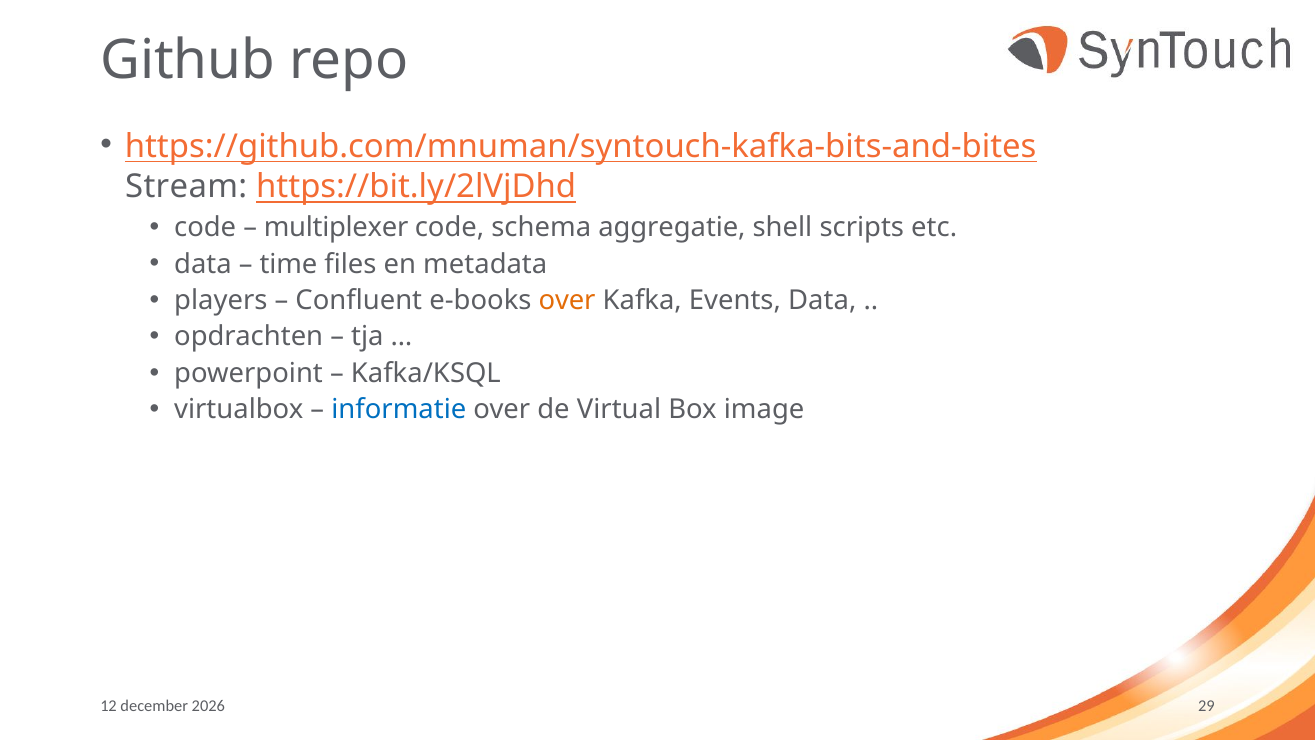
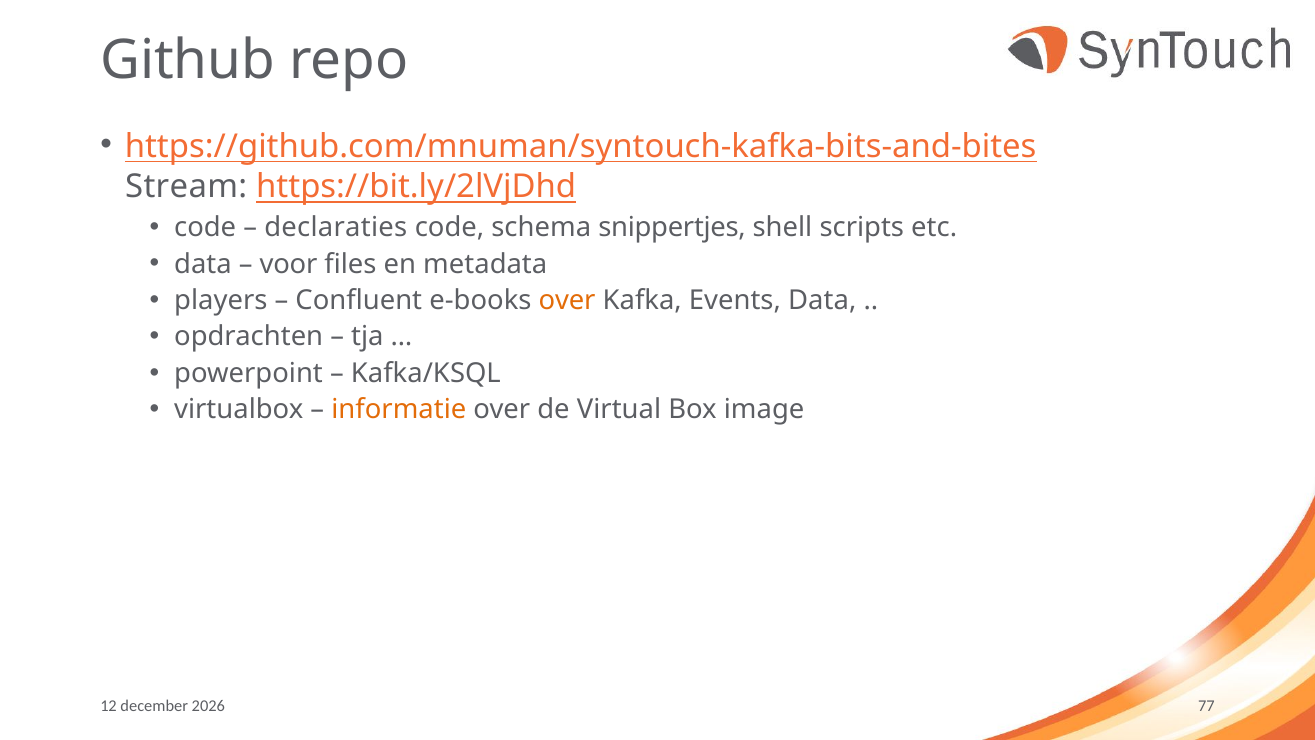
multiplexer: multiplexer -> declaraties (336, 227)
aggregatie: aggregatie -> snippertjes (672, 227)
time: time -> voor (289, 264)
informatie colour: blue -> orange (399, 410)
29: 29 -> 77 (1206, 706)
